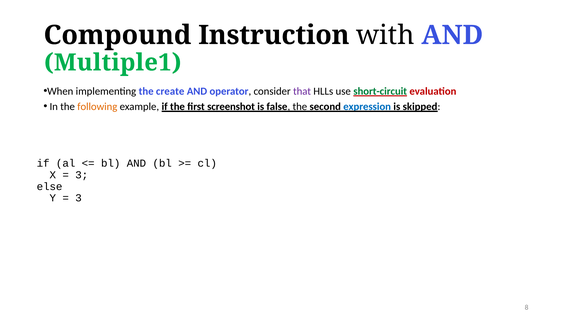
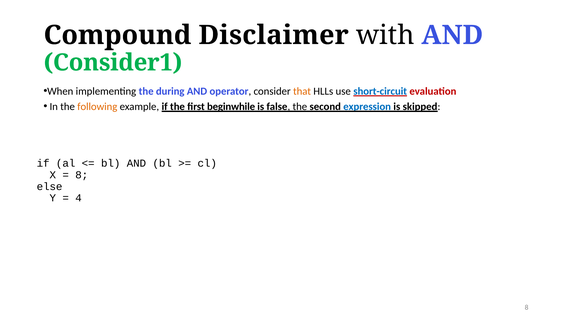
Instruction: Instruction -> Disclaimer (274, 35)
Multiple1: Multiple1 -> Consider1 (113, 63)
create: create -> during (170, 91)
that colour: purple -> orange (302, 91)
short-circuit colour: green -> blue (380, 91)
screenshot: screenshot -> beginwhile (231, 107)
3: 3 -> 8 (82, 175)
3: 3 -> 4 (79, 198)
